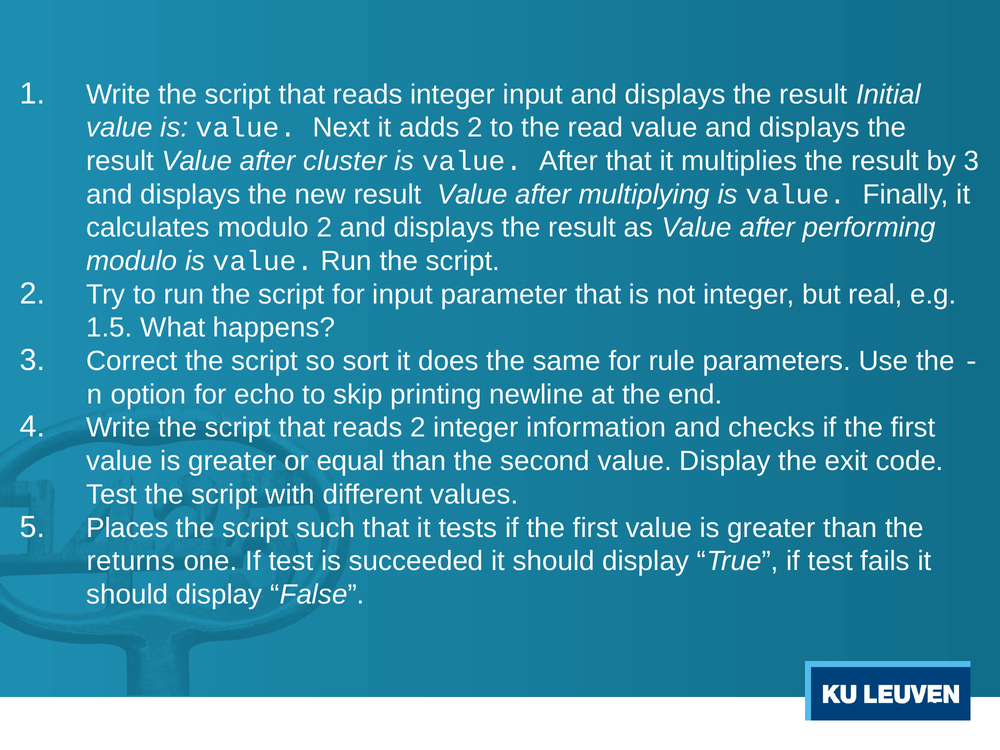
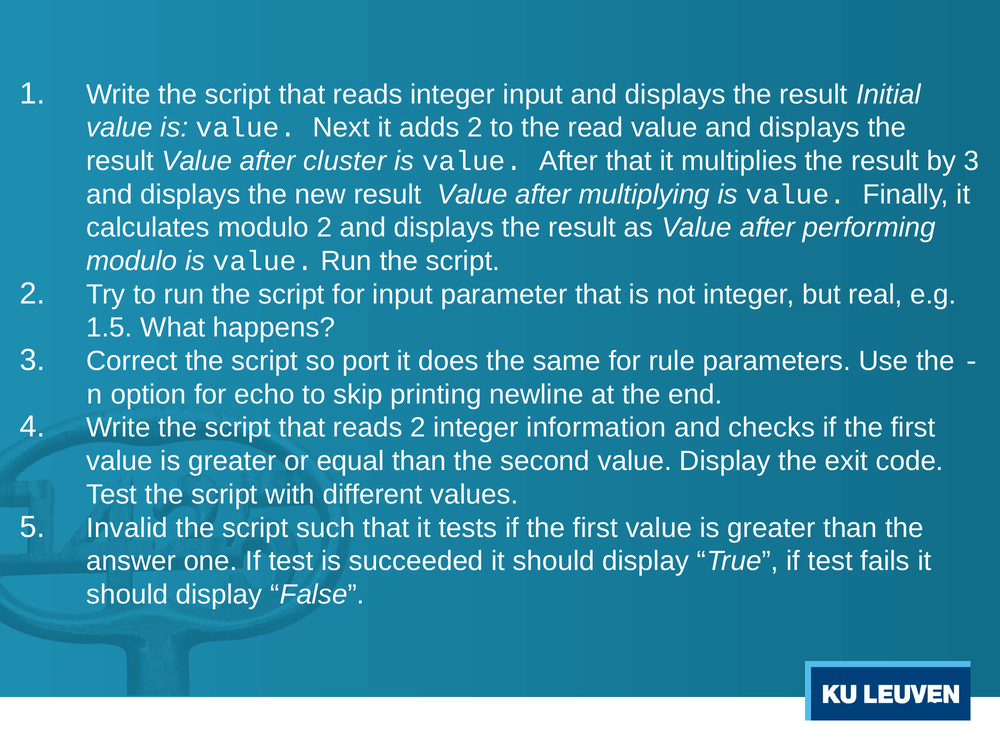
sort: sort -> port (366, 361)
Places: Places -> Invalid (127, 528)
returns: returns -> answer (131, 561)
